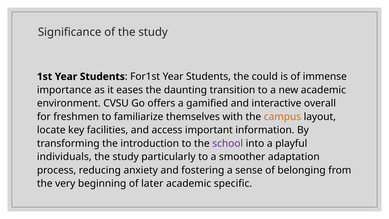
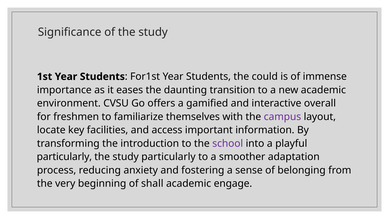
campus colour: orange -> purple (282, 117)
individuals: individuals -> particularly (64, 157)
later: later -> shall (152, 183)
specific: specific -> engage (233, 183)
